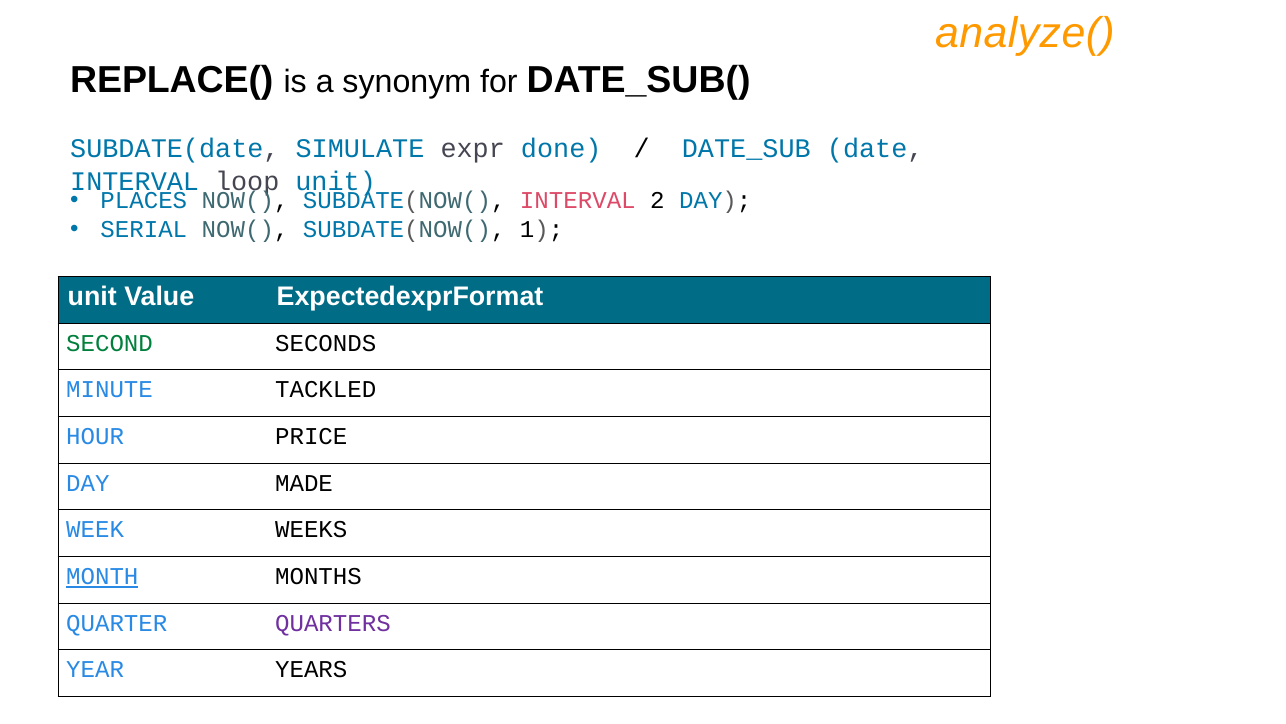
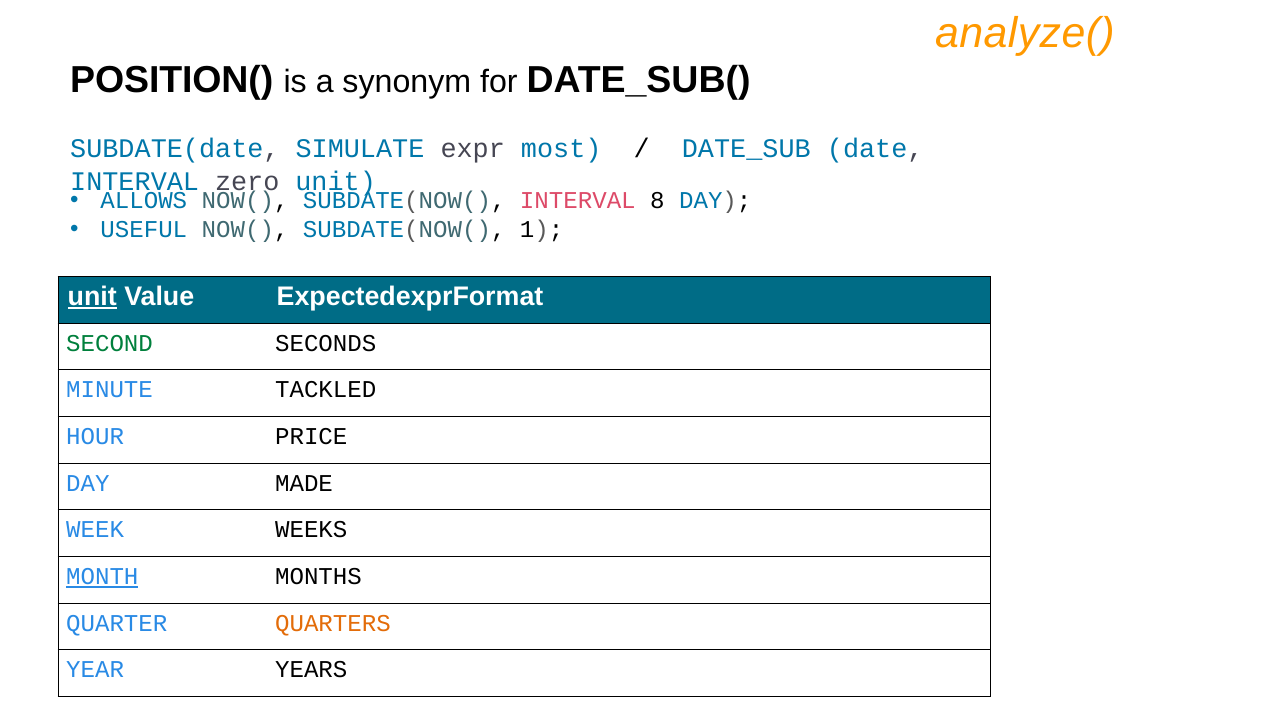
REPLACE(: REPLACE( -> POSITION( (172, 80)
done: done -> most (561, 149)
loop: loop -> zero (247, 181)
PLACES: PLACES -> ALLOWS (144, 200)
2: 2 -> 8 (657, 200)
SERIAL: SERIAL -> USEFUL (144, 229)
unit underline: none -> present (92, 296)
QUARTERS colour: purple -> orange (333, 623)
